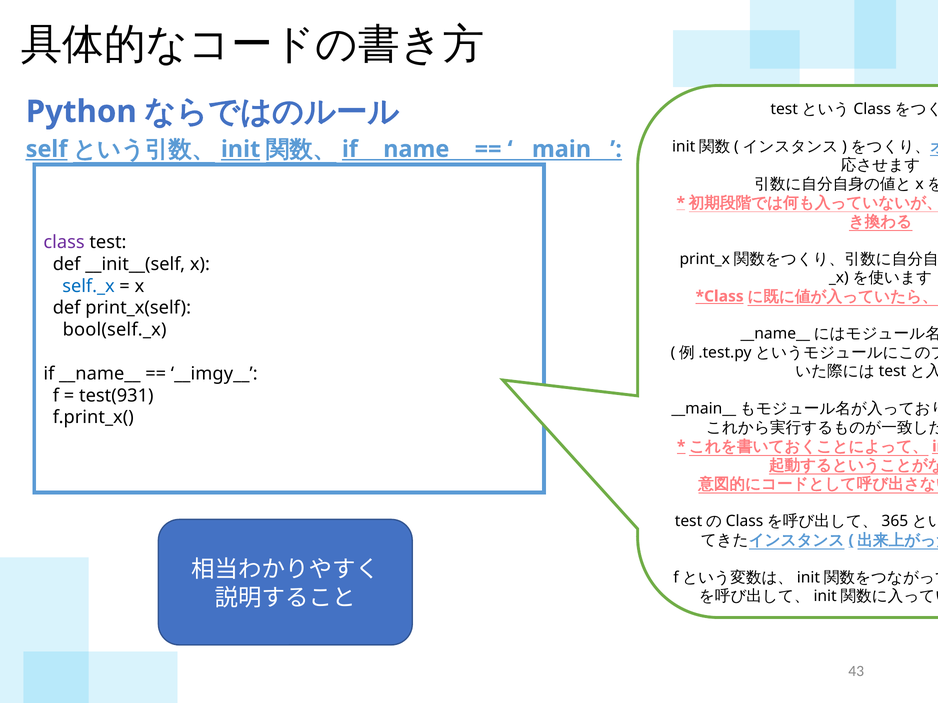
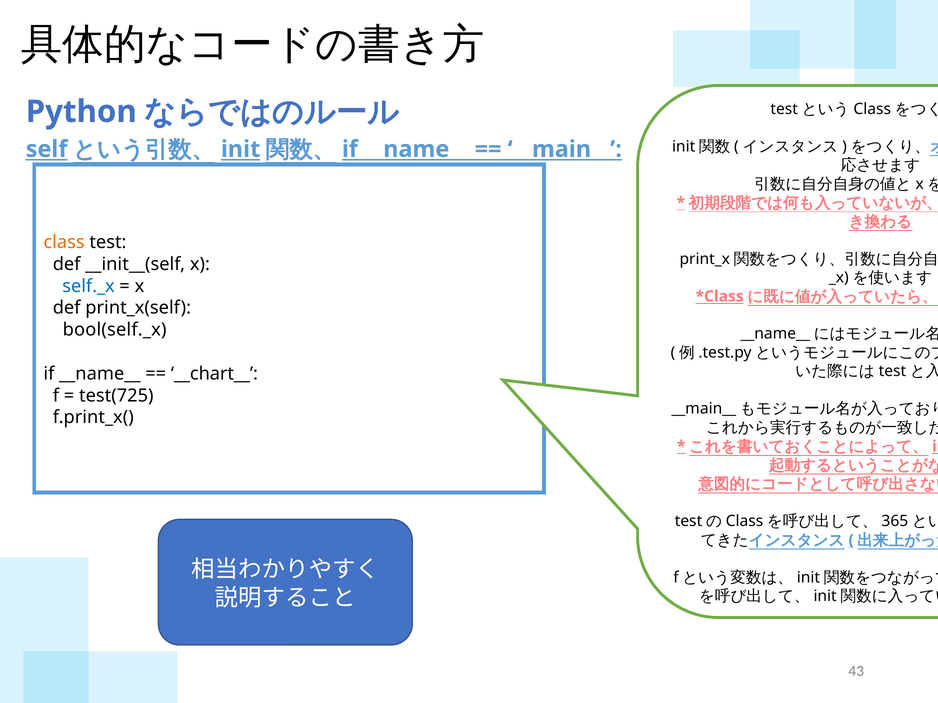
class colour: purple -> orange (64, 242)
__imgy__: __imgy__ -> __chart__ (214, 374)
test(931: test(931 -> test(725 (116, 396)
